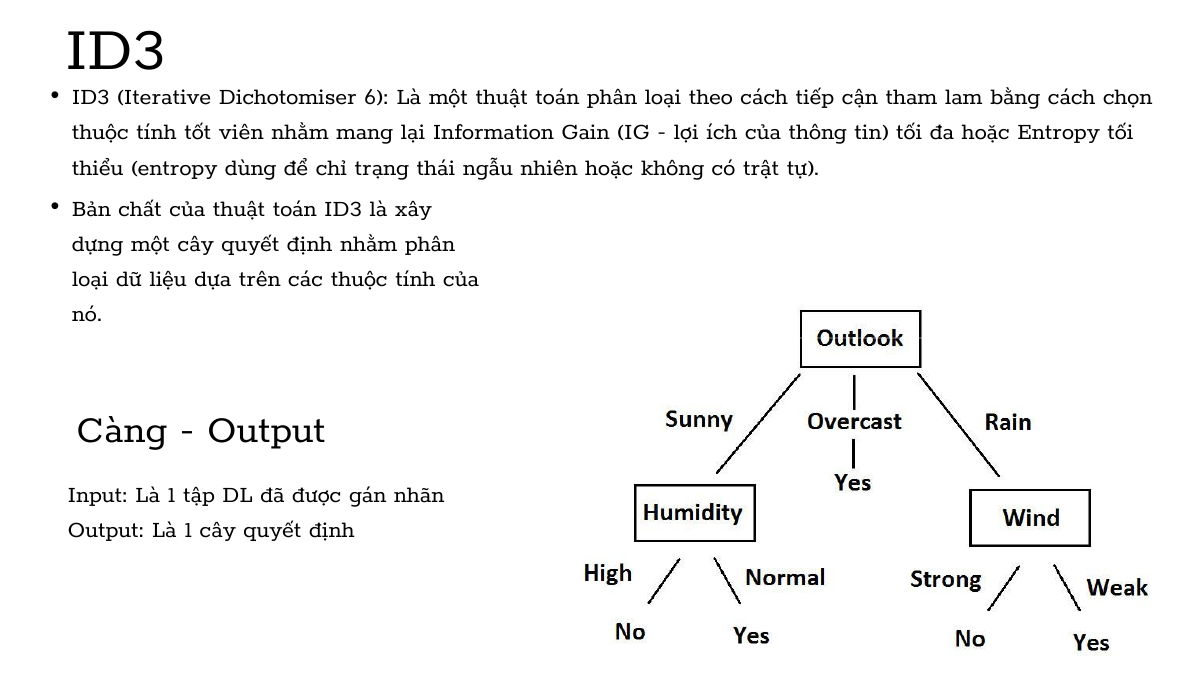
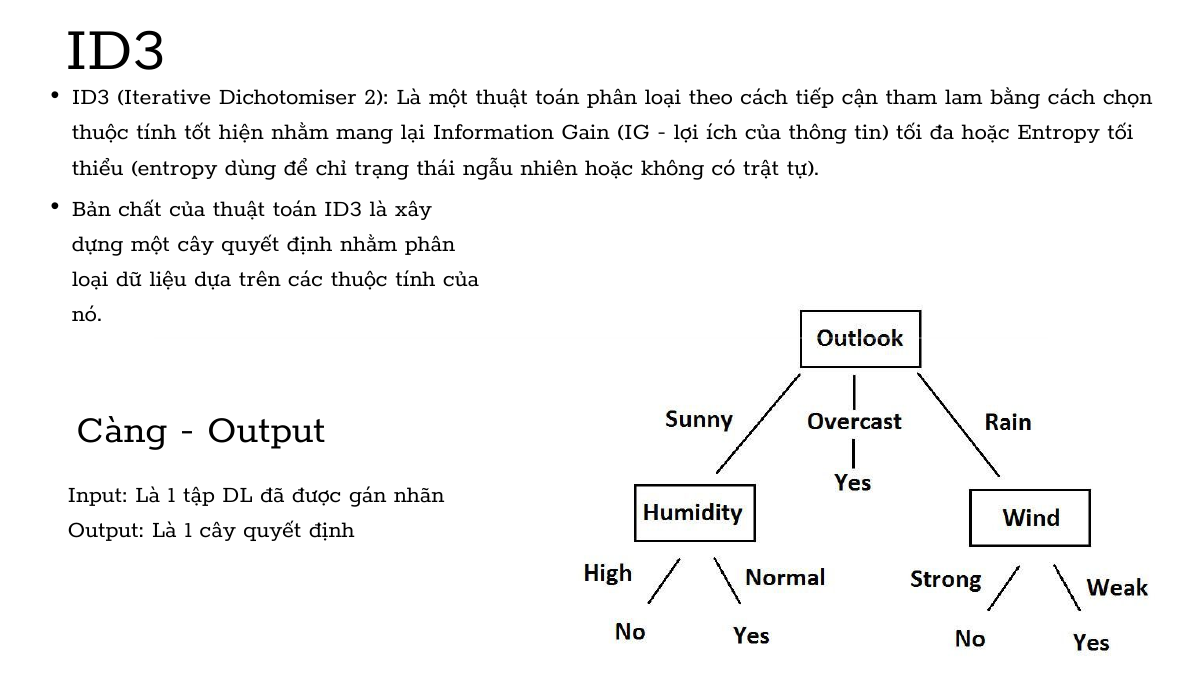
6: 6 -> 2 (377, 97)
viên: viên -> hiện (241, 132)
